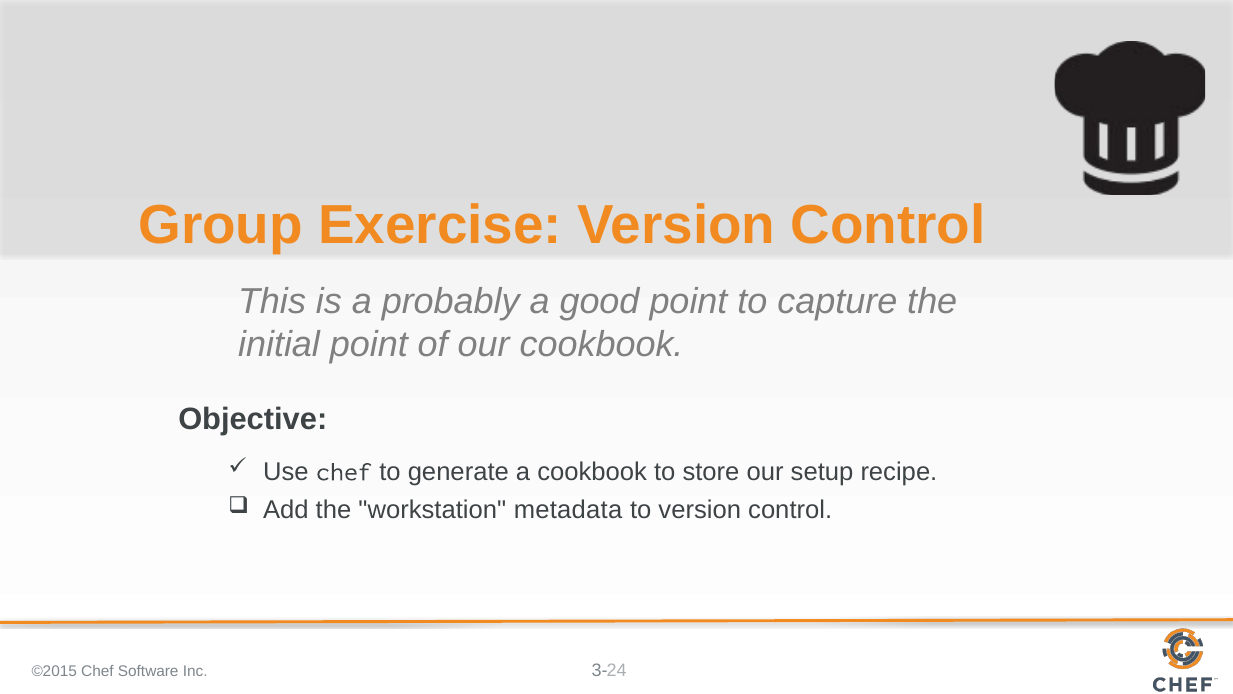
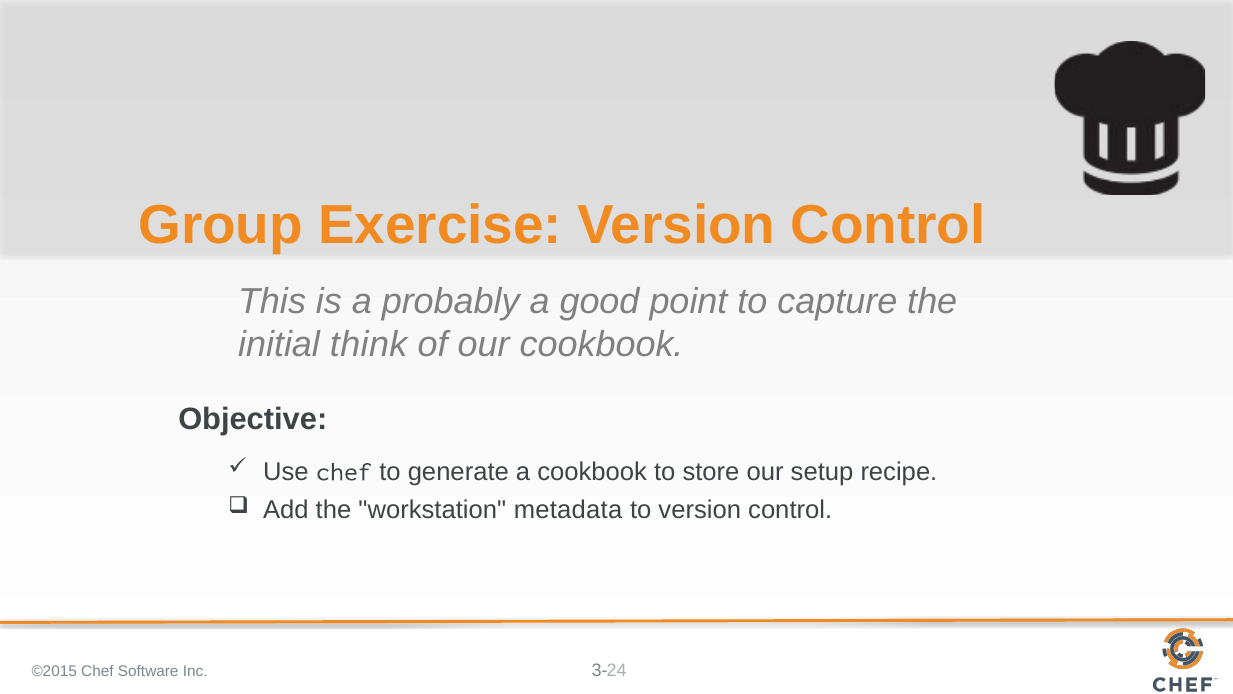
initial point: point -> think (369, 345)
